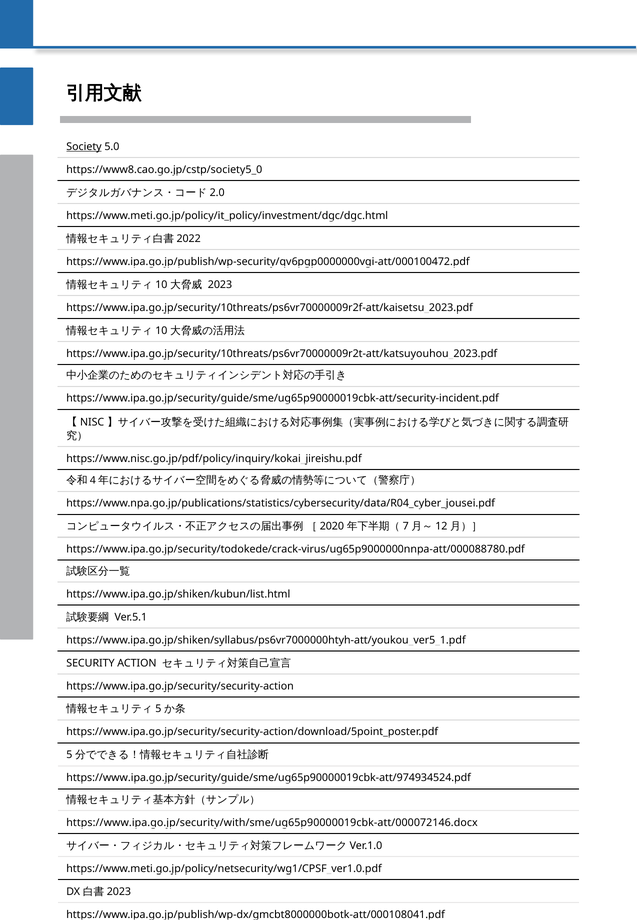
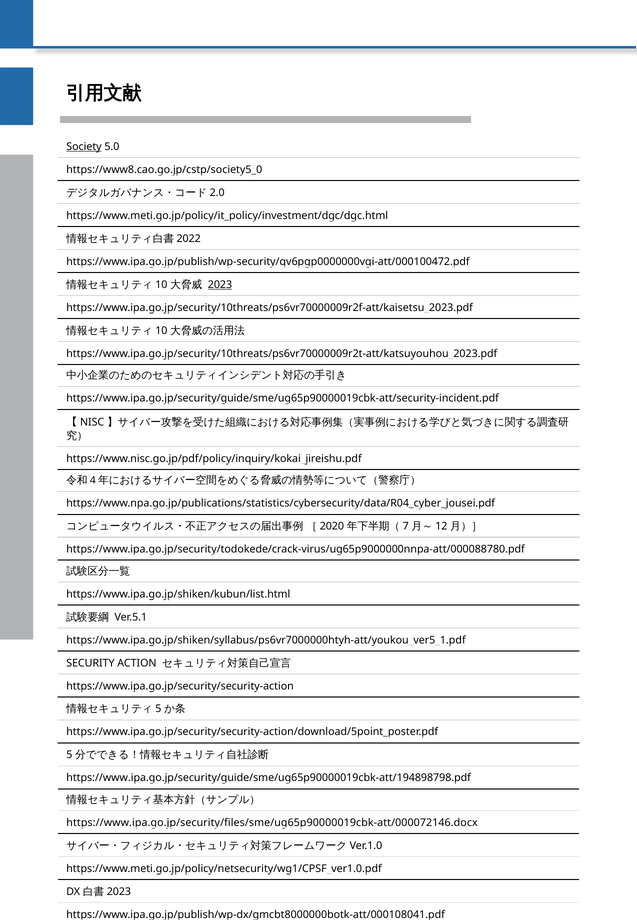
2023 underline: none -> present (220, 285)
https://www.ipa.go.jp/security/guide/sme/ug65p90000019cbk-att/974934524.pdf: https://www.ipa.go.jp/security/guide/sme/ug65p90000019cbk-att/974934524.pdf -> https://www.ipa.go.jp/security/guide/sme/ug65p90000019cbk-att/194898798.pdf (269, 778)
https://www.ipa.go.jp/security/with/sme/ug65p90000019cbk-att/000072146.docx: https://www.ipa.go.jp/security/with/sme/ug65p90000019cbk-att/000072146.docx -> https://www.ipa.go.jp/security/files/sme/ug65p90000019cbk-att/000072146.docx (272, 823)
